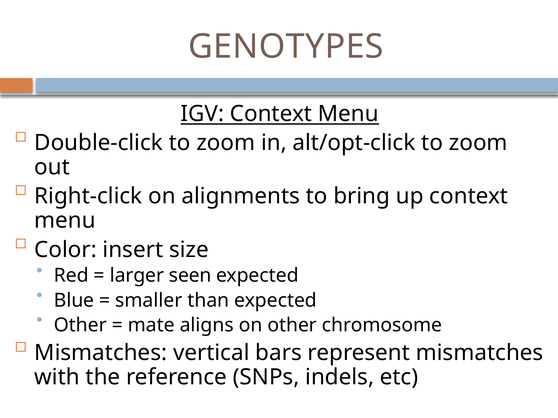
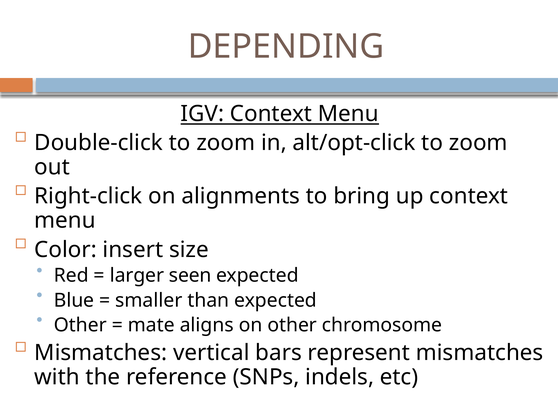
GENOTYPES: GENOTYPES -> DEPENDING (286, 47)
